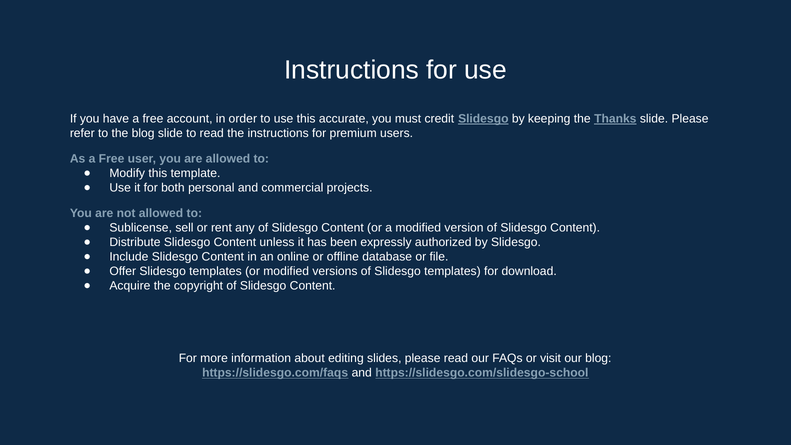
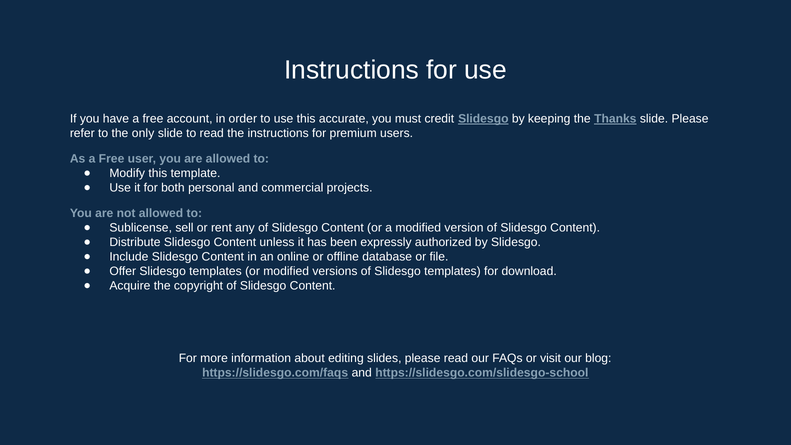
the blog: blog -> only (143, 133)
